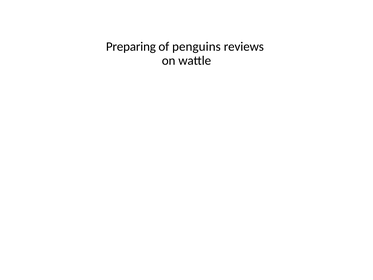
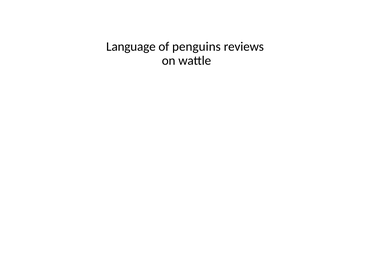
Preparing: Preparing -> Language (131, 47)
